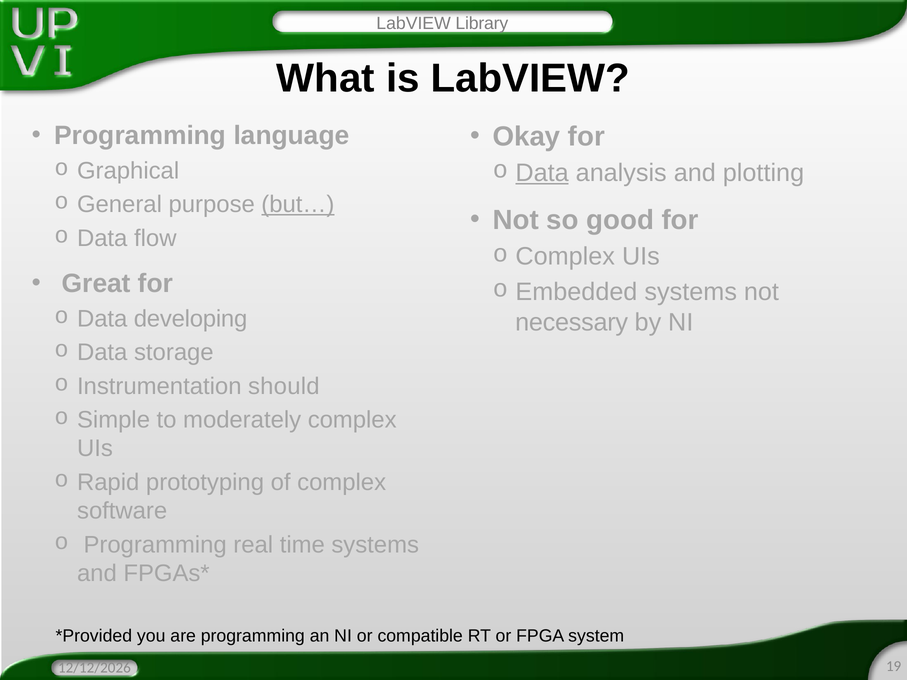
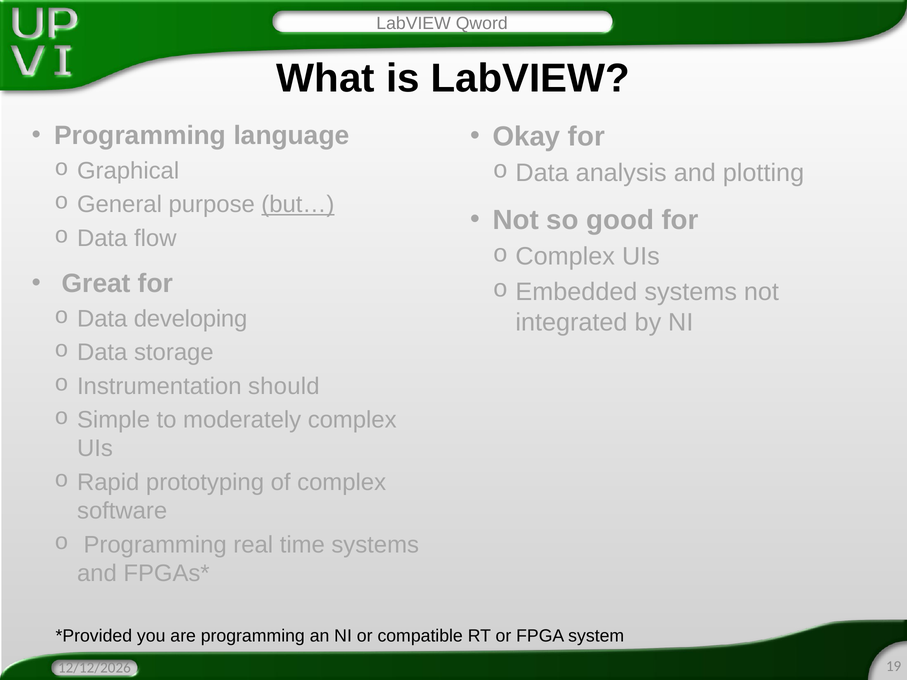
Library: Library -> Qword (482, 24)
Data underline: present -> none (542, 173)
necessary: necessary -> integrated (571, 322)
